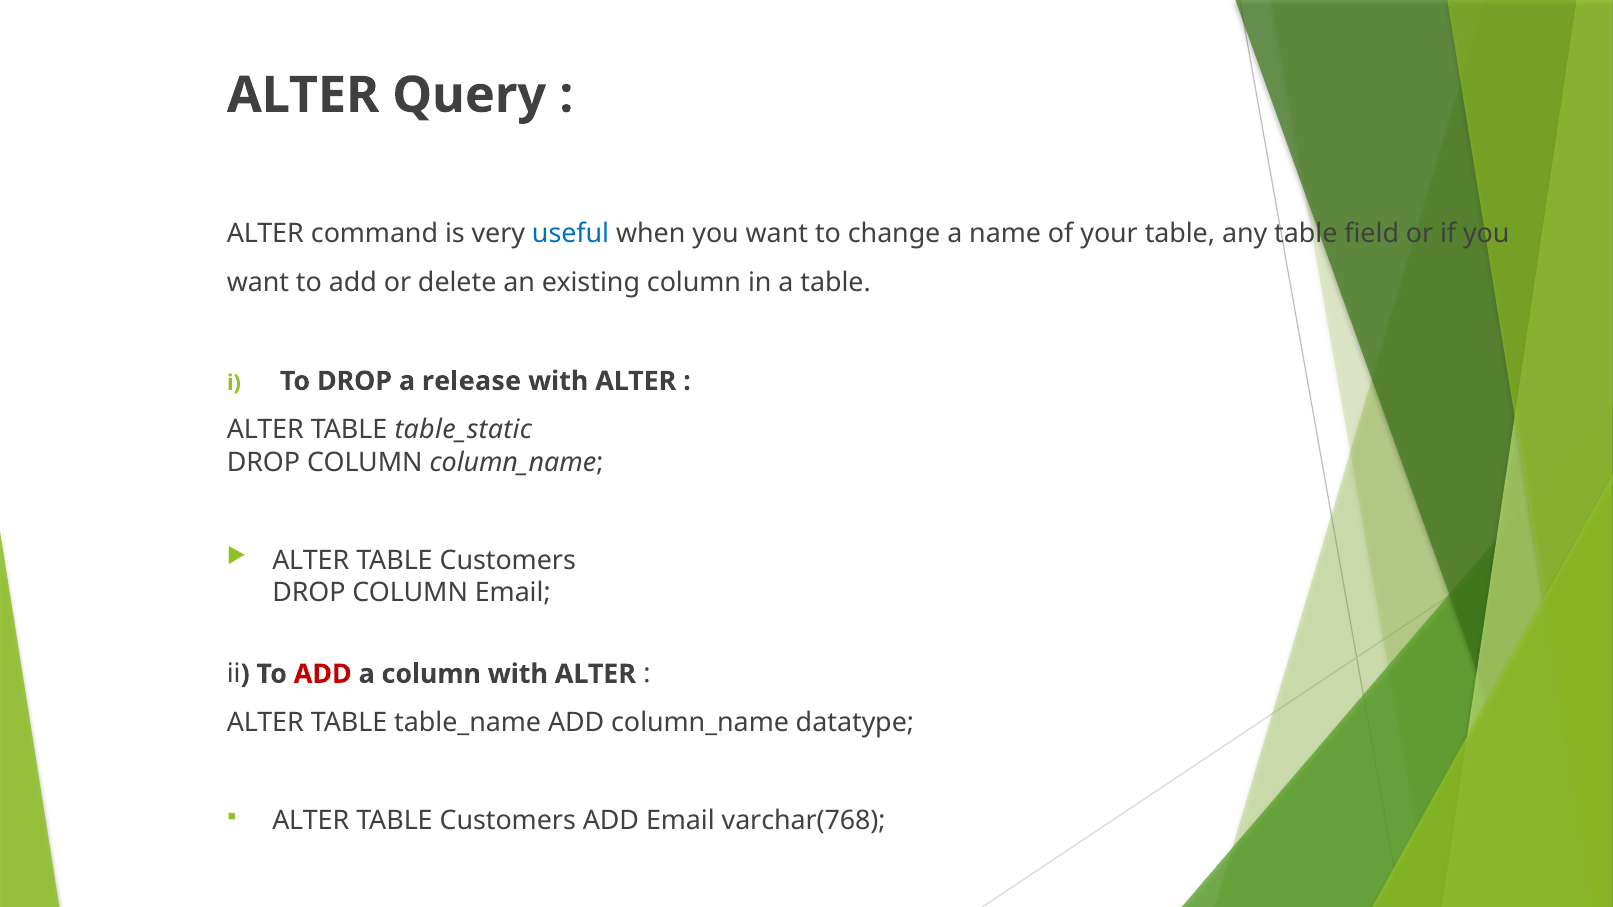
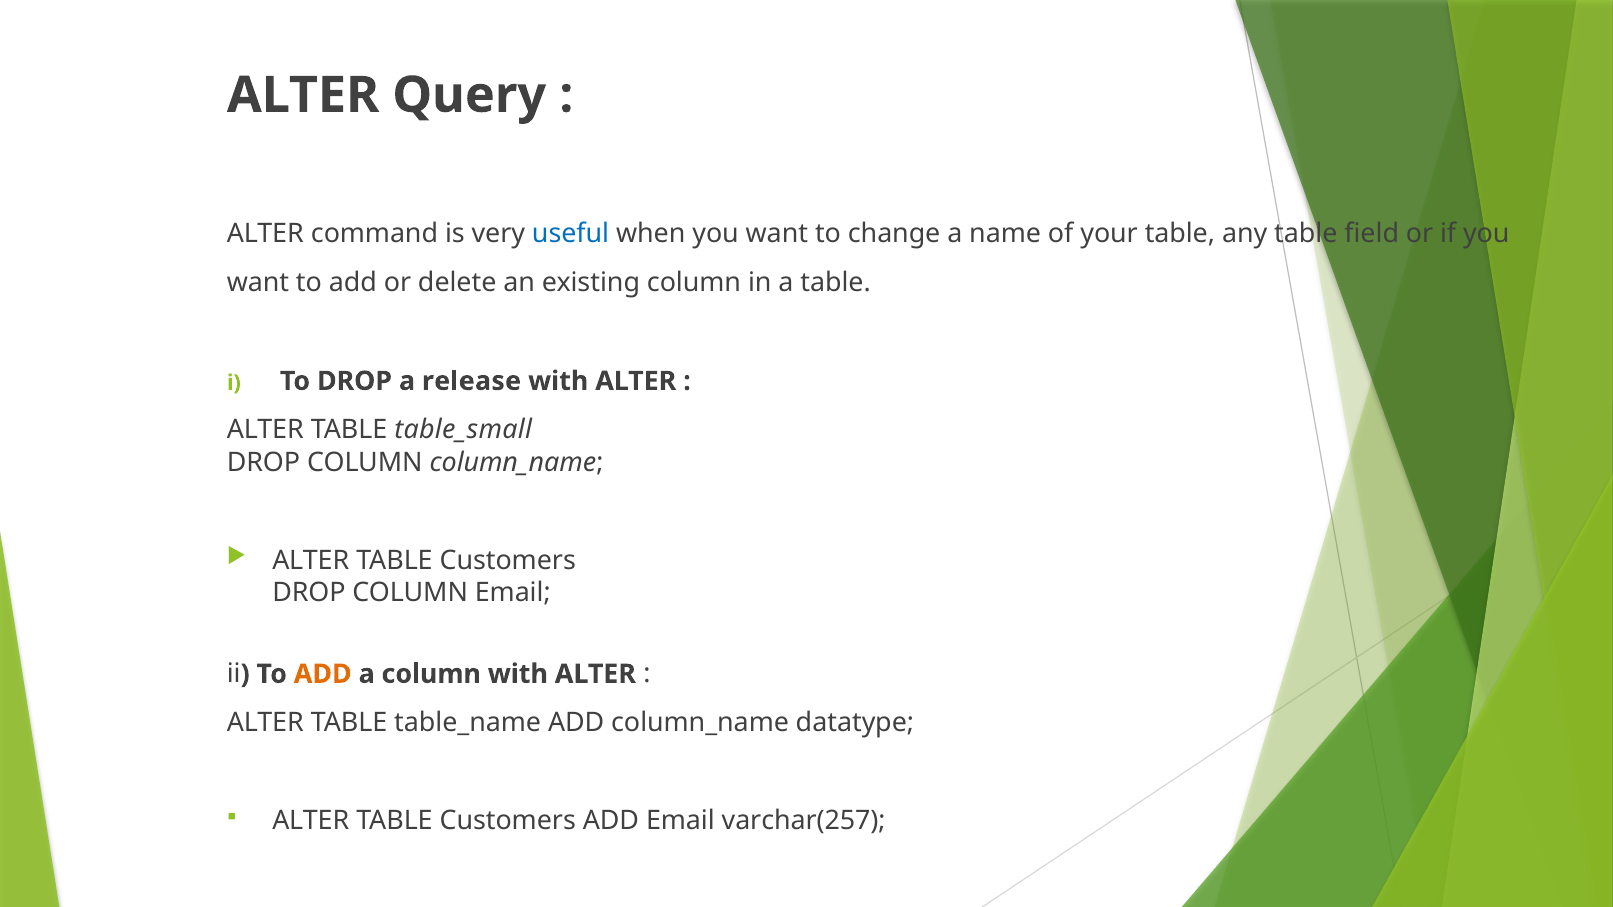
table_static: table_static -> table_small (463, 430)
ADD colour: red -> orange (323, 674)
varchar(768: varchar(768 -> varchar(257 (804, 821)
